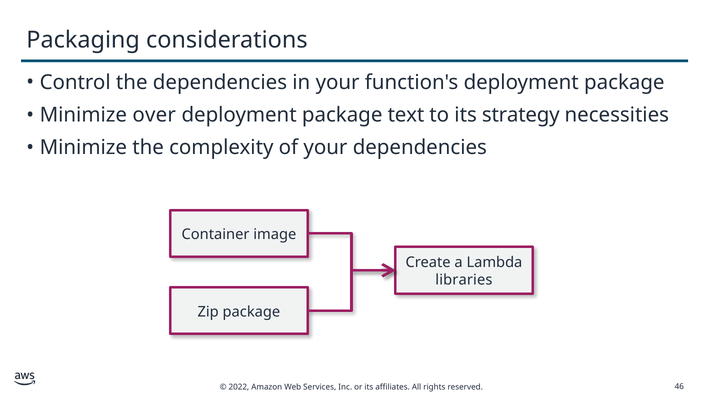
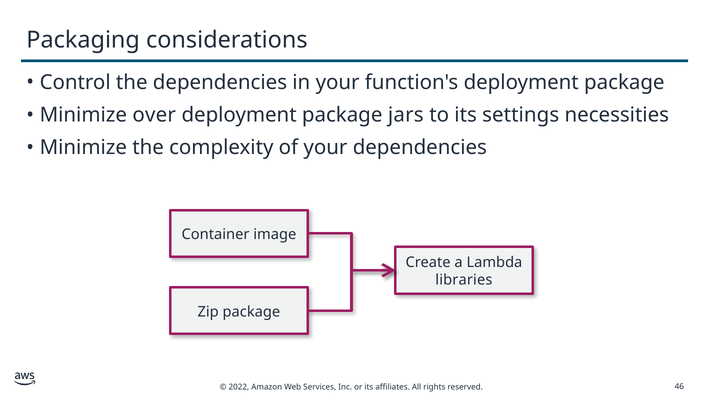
text: text -> jars (406, 115)
strategy: strategy -> settings (521, 115)
